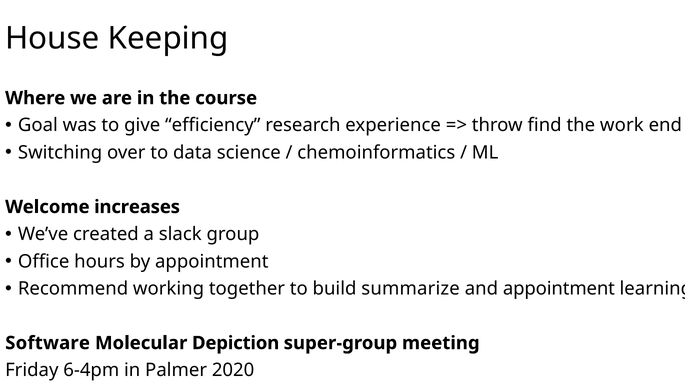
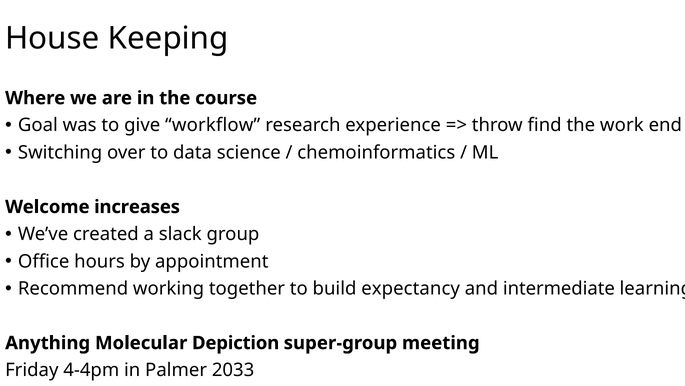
efficiency: efficiency -> workflow (213, 125)
summarize: summarize -> expectancy (411, 288)
and appointment: appointment -> intermediate (559, 288)
Software: Software -> Anything (48, 342)
6-4pm: 6-4pm -> 4-4pm (91, 370)
2020: 2020 -> 2033 (233, 370)
